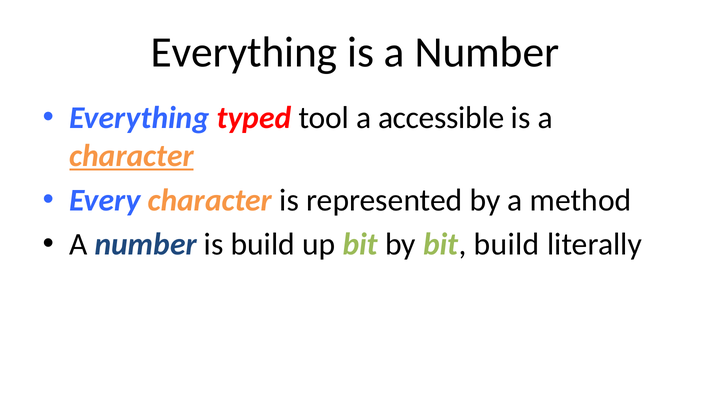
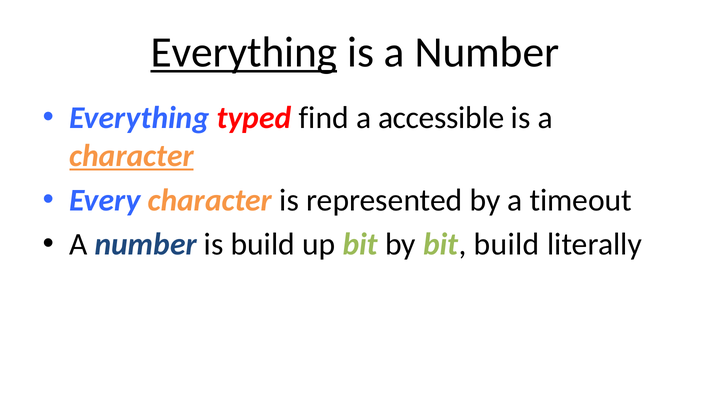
Everything underline: none -> present (244, 52)
tool: tool -> find (324, 118)
method: method -> timeout (581, 200)
